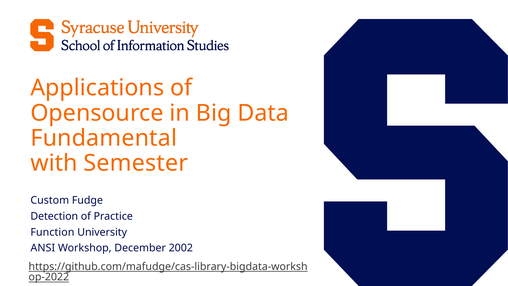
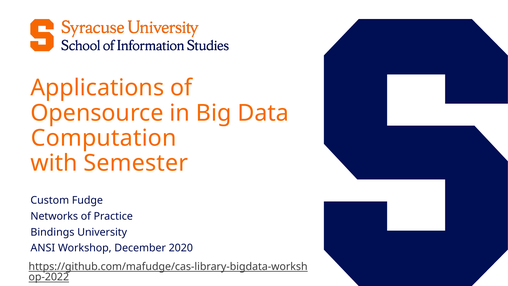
Fundamental: Fundamental -> Computation (104, 138)
Detection: Detection -> Networks (54, 216)
Function: Function -> Bindings (52, 232)
2002: 2002 -> 2020 (181, 248)
